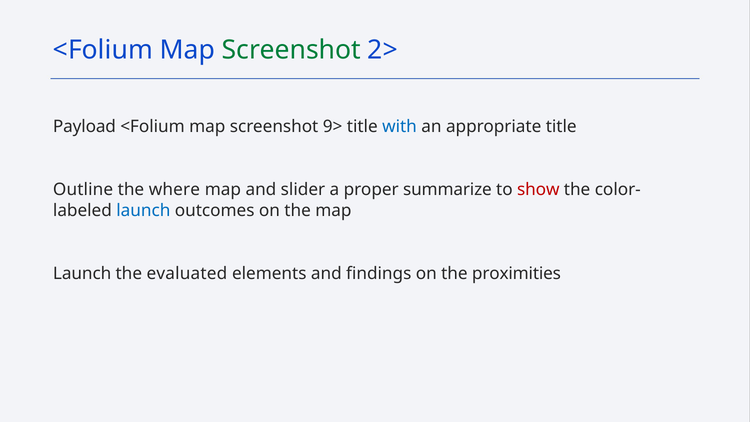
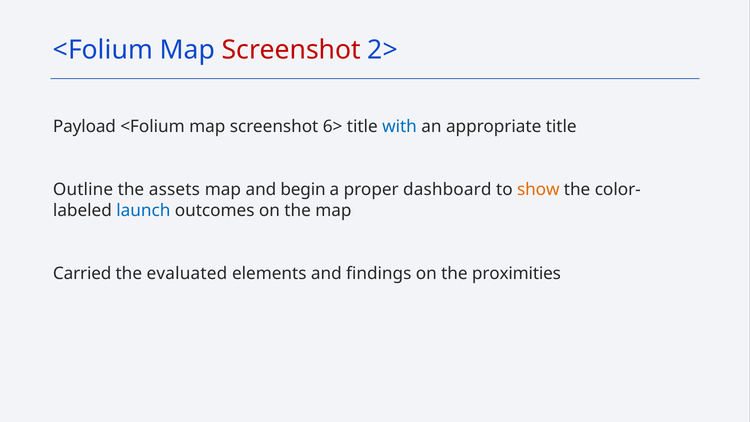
Screenshot colour: green -> red (291, 50)
9>: 9> -> 6> (333, 127)
where: where -> assets (174, 190)
slider: slider -> begin (303, 190)
summarize: summarize -> dashboard (447, 190)
show colour: red -> orange (538, 190)
Launch: Launch -> Carried (82, 273)
